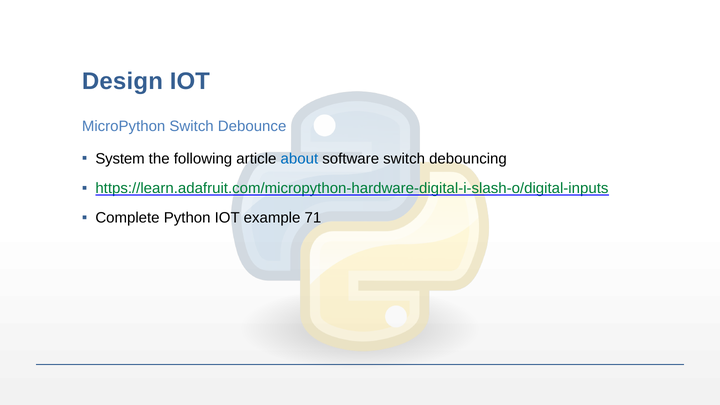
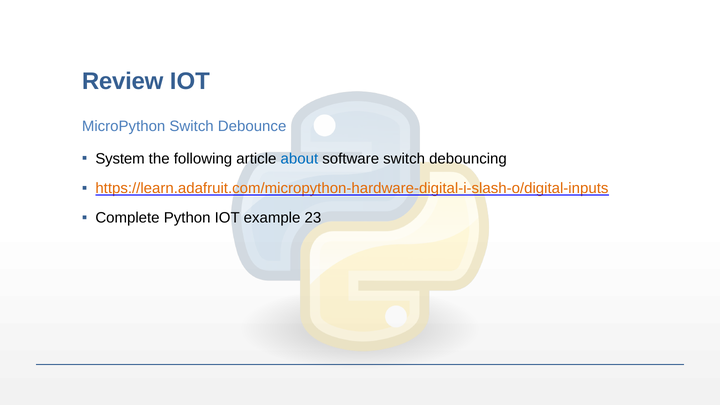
Design: Design -> Review (123, 81)
https://learn.adafruit.com/micropython-hardware-digital-i-slash-o/digital-inputs colour: green -> orange (352, 188)
71: 71 -> 23 (313, 218)
